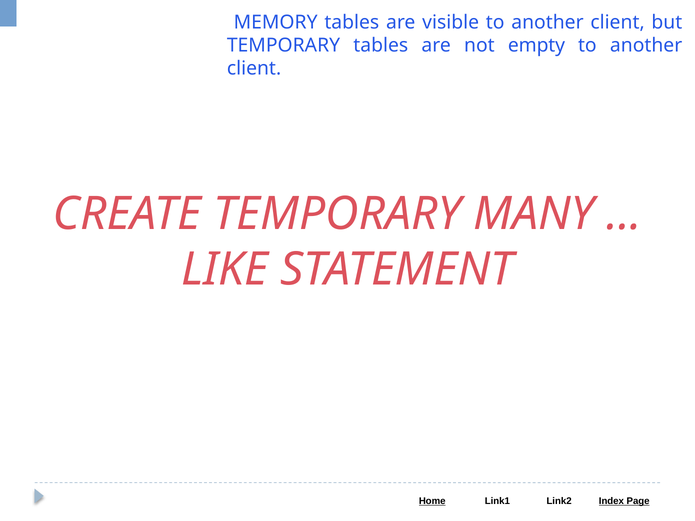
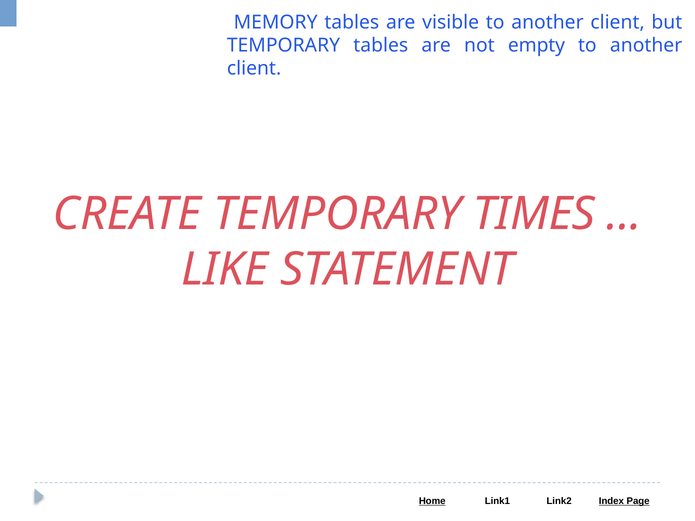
MANY: MANY -> TIMES (534, 214)
